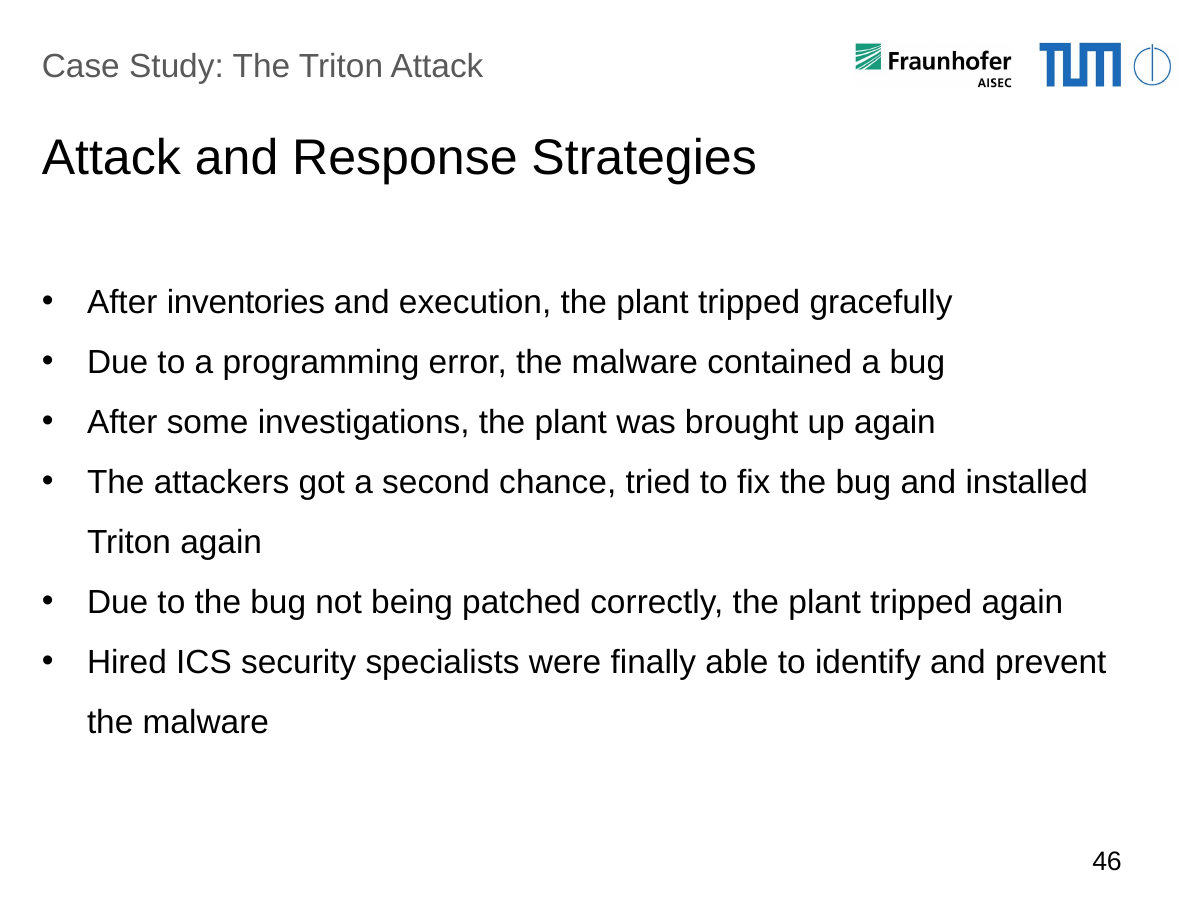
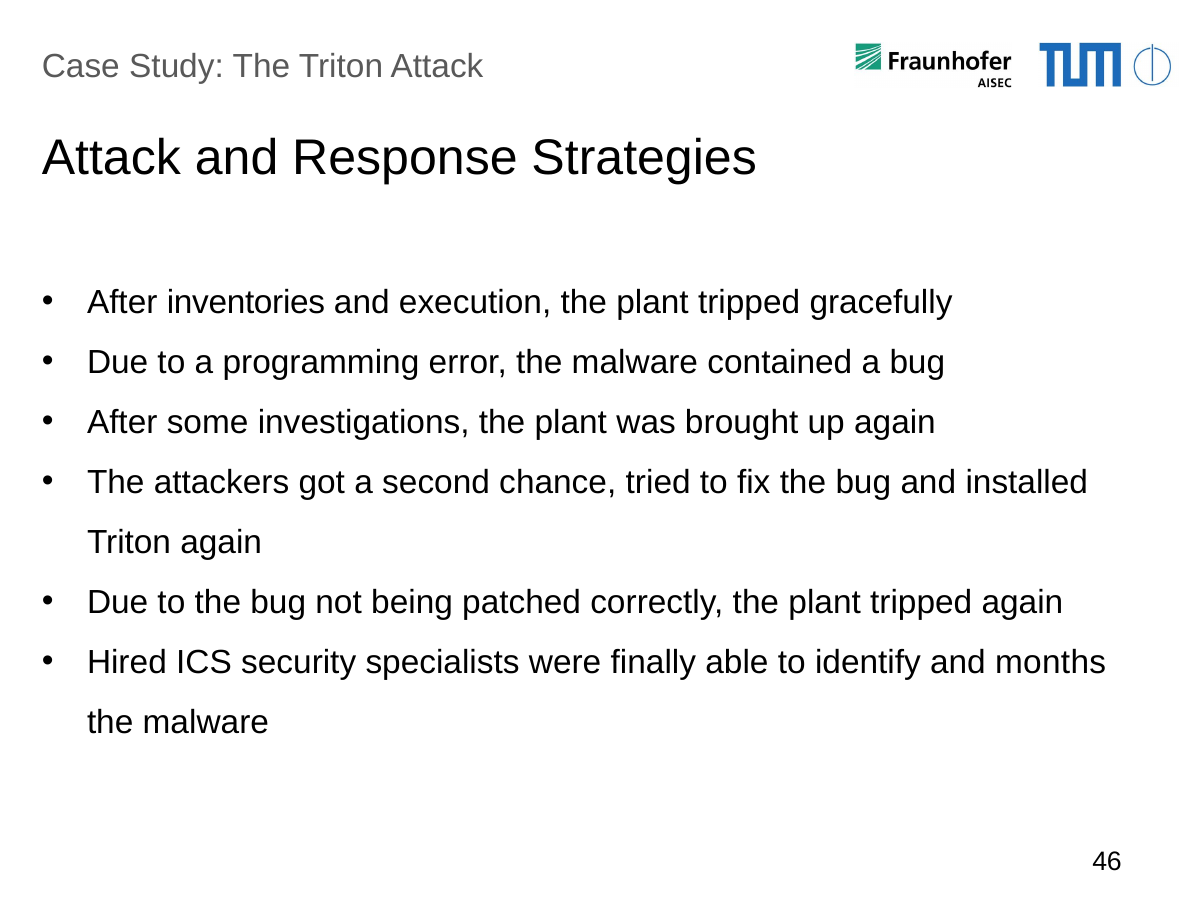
prevent: prevent -> months (1051, 663)
